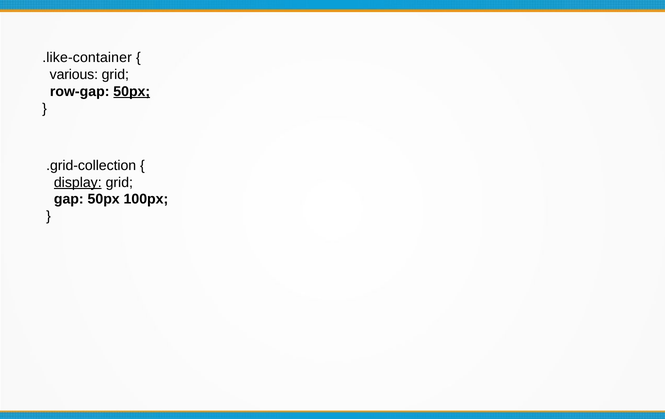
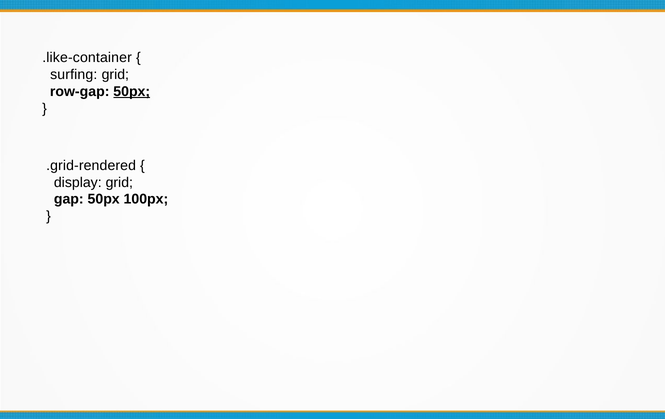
various: various -> surfing (74, 75)
.grid-collection: .grid-collection -> .grid-rendered (91, 166)
display underline: present -> none (78, 182)
